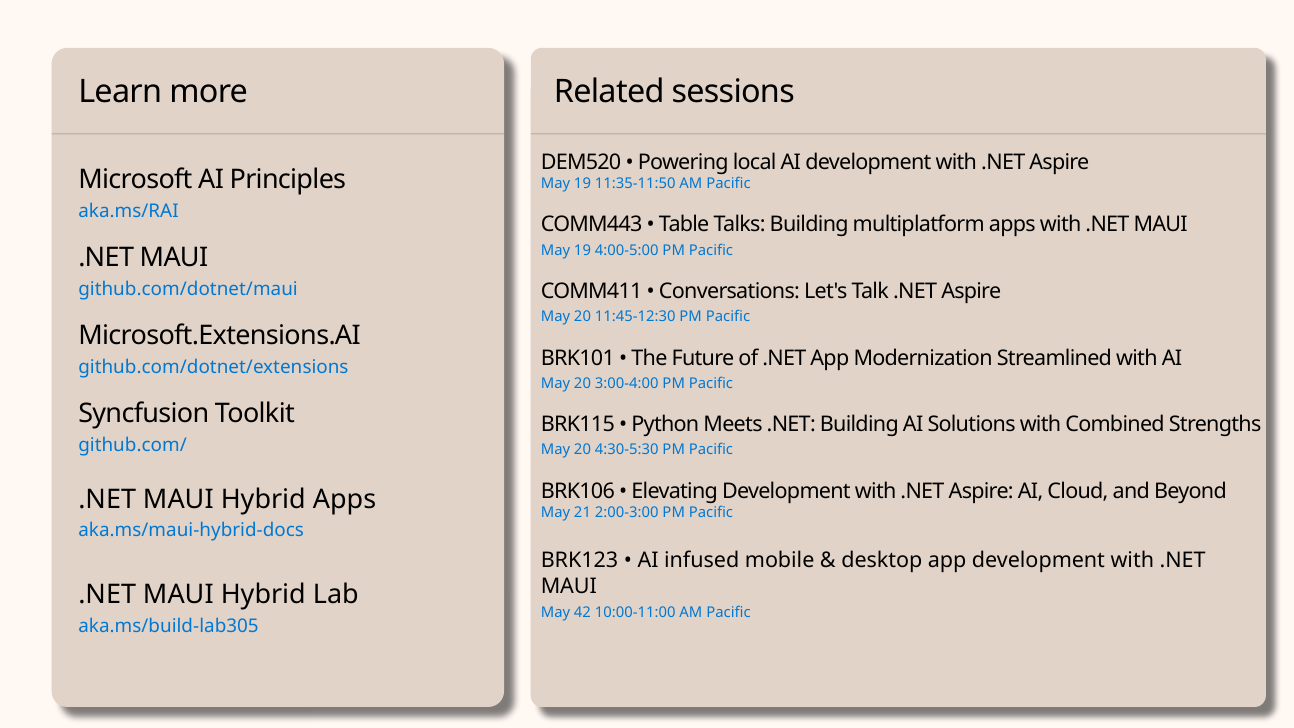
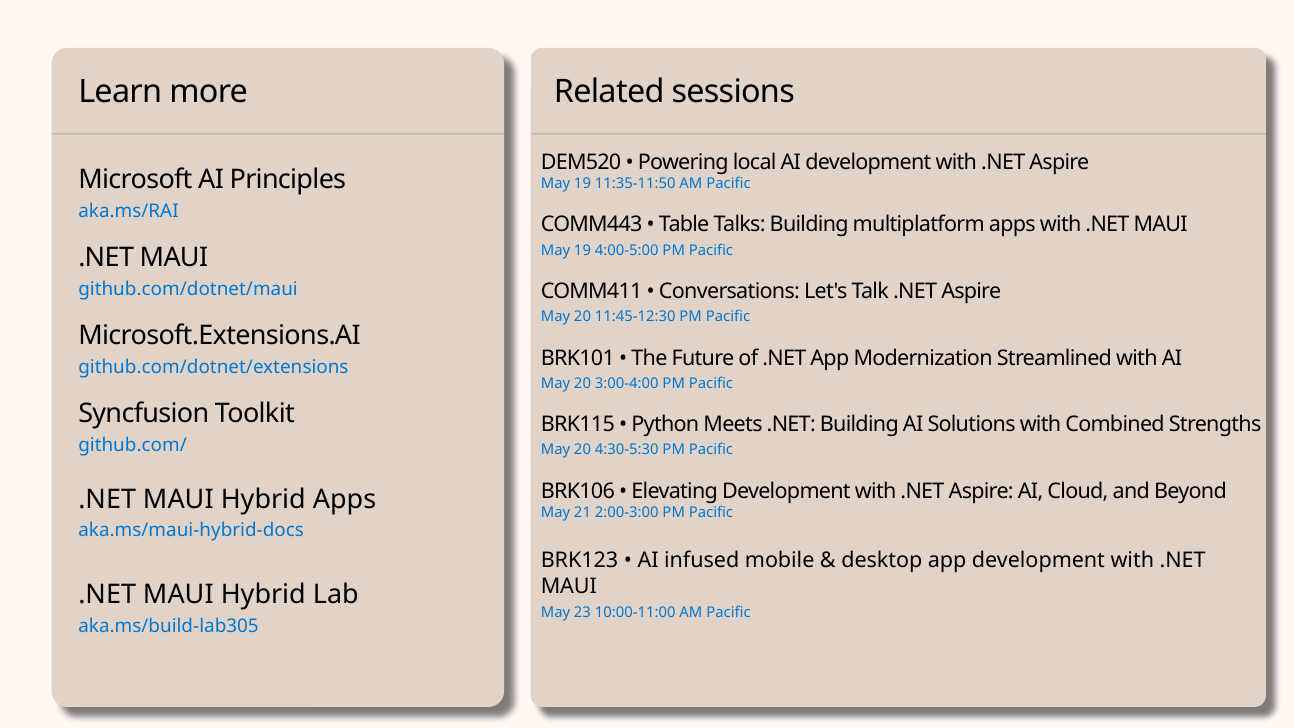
42: 42 -> 23 (582, 612)
